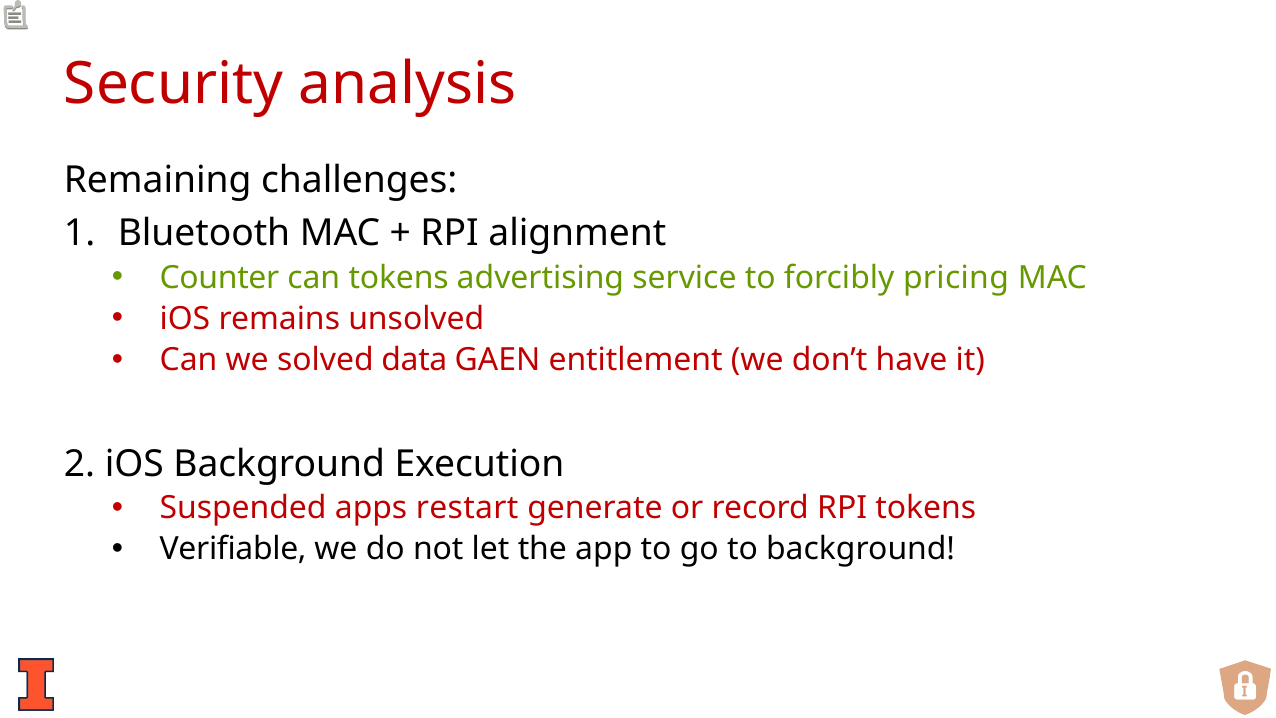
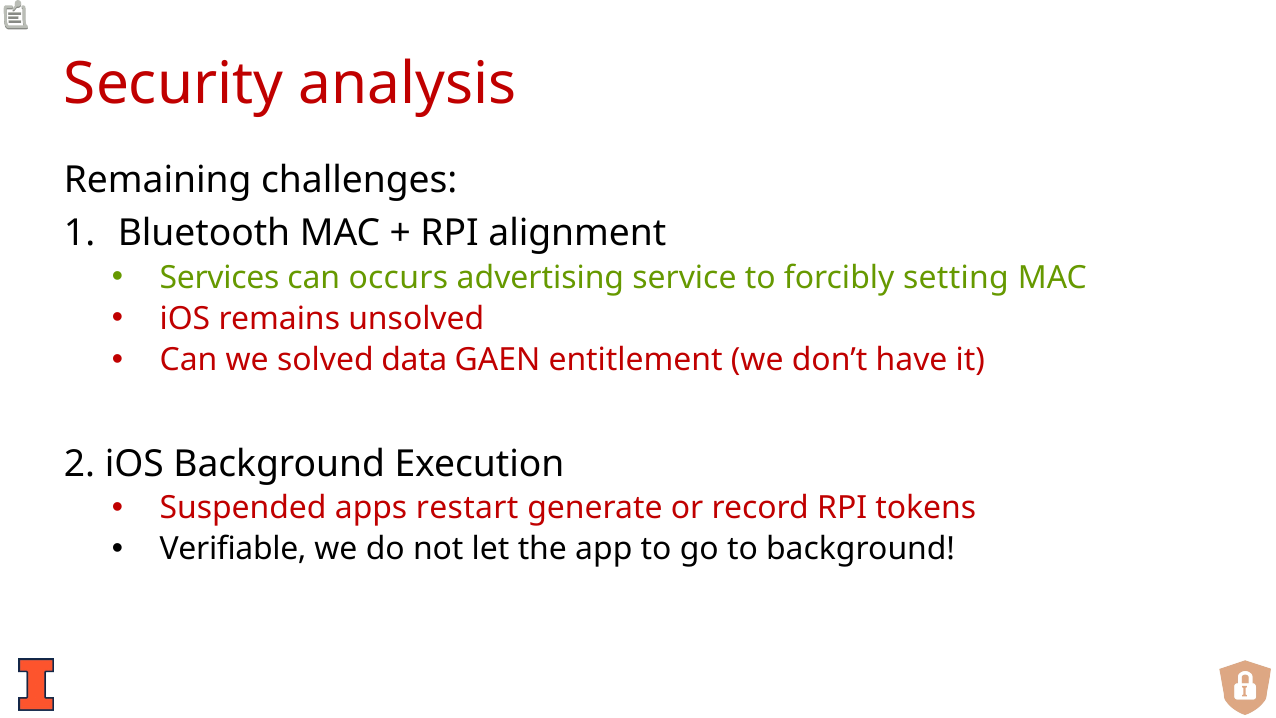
Counter: Counter -> Services (219, 278)
can tokens: tokens -> occurs (398, 278)
pricing: pricing -> setting (956, 278)
